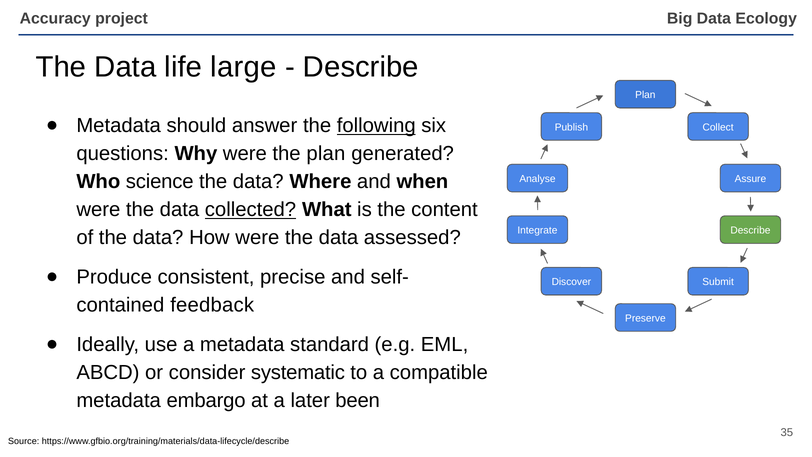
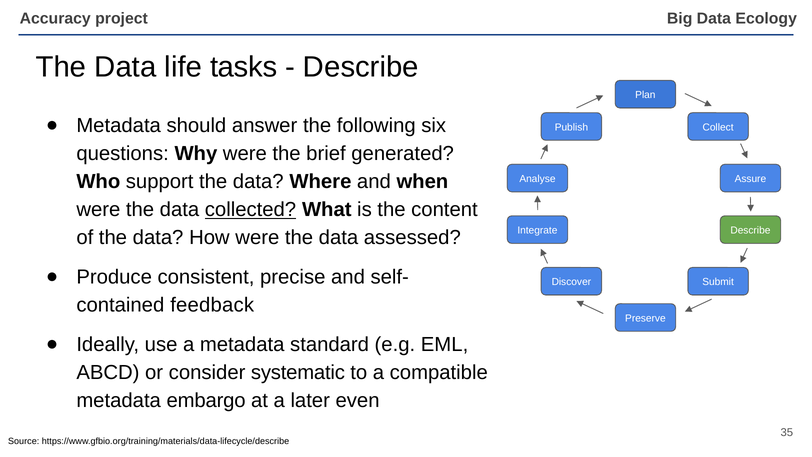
large: large -> tasks (244, 67)
following underline: present -> none (376, 126)
the plan: plan -> brief (326, 154)
science: science -> support (160, 182)
been: been -> even (358, 400)
